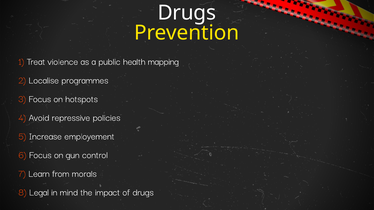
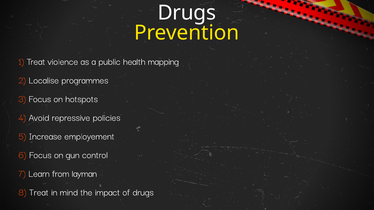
morals: morals -> layman (84, 174)
8 Legal: Legal -> Treat (39, 192)
